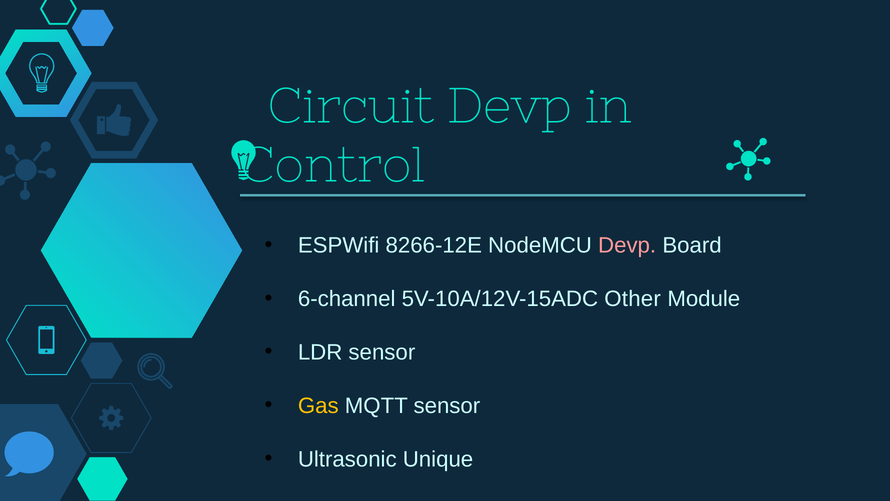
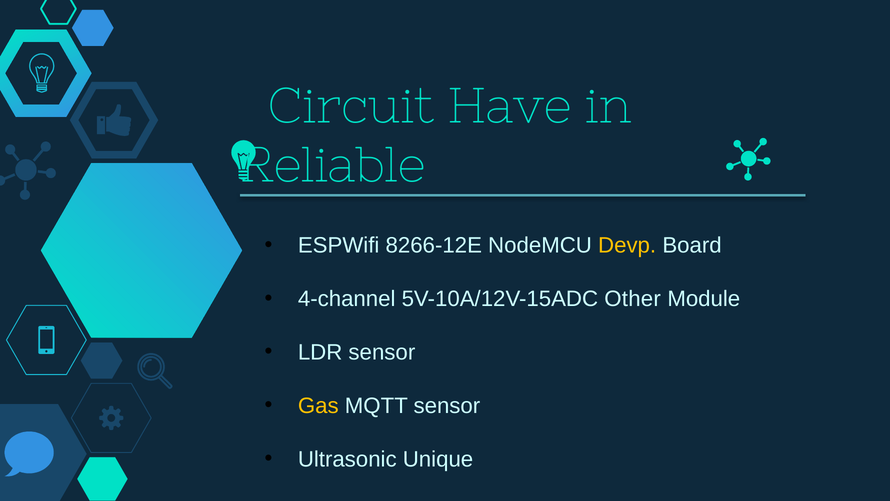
Circuit Devp: Devp -> Have (510, 106)
Control: Control -> Reliable (333, 166)
Devp colour: pink -> yellow (627, 245)
6-channel: 6-channel -> 4-channel (347, 299)
